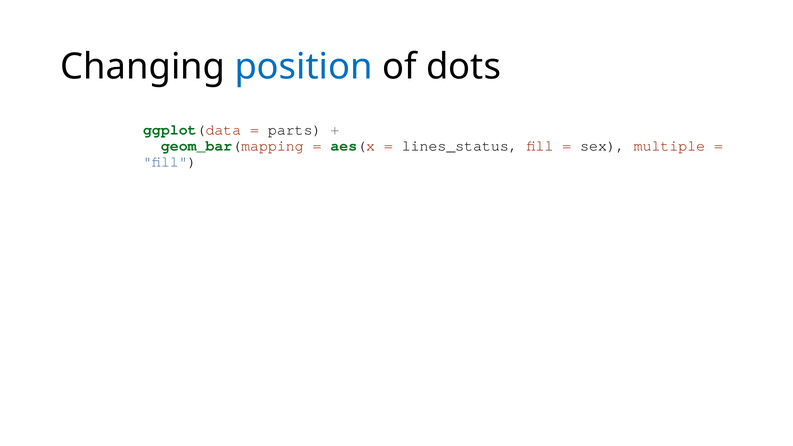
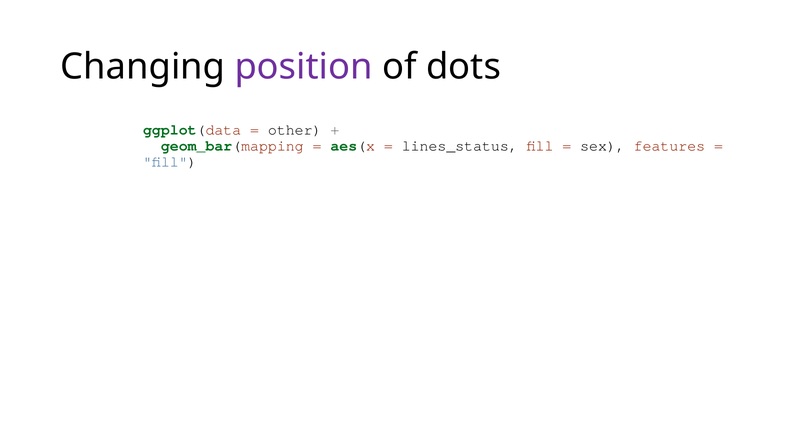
position colour: blue -> purple (304, 67)
parts: parts -> other (295, 130)
multiple: multiple -> features (669, 146)
